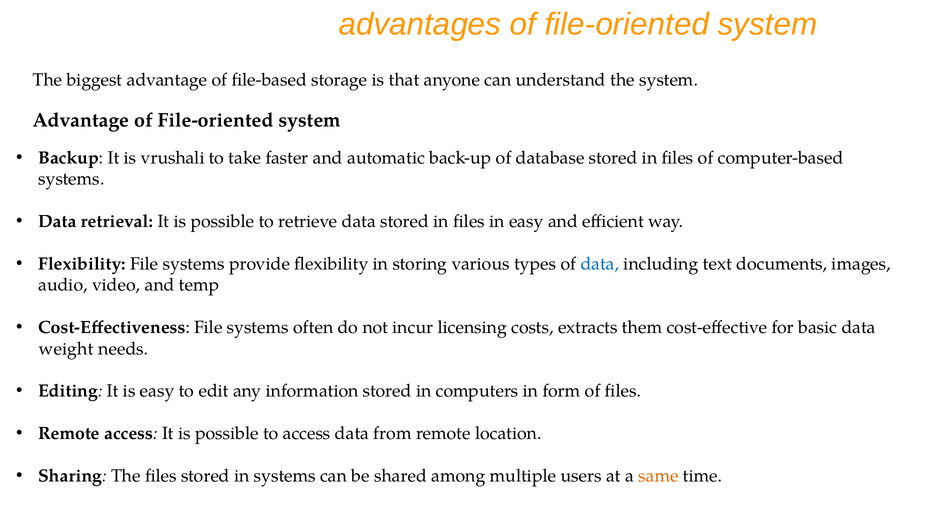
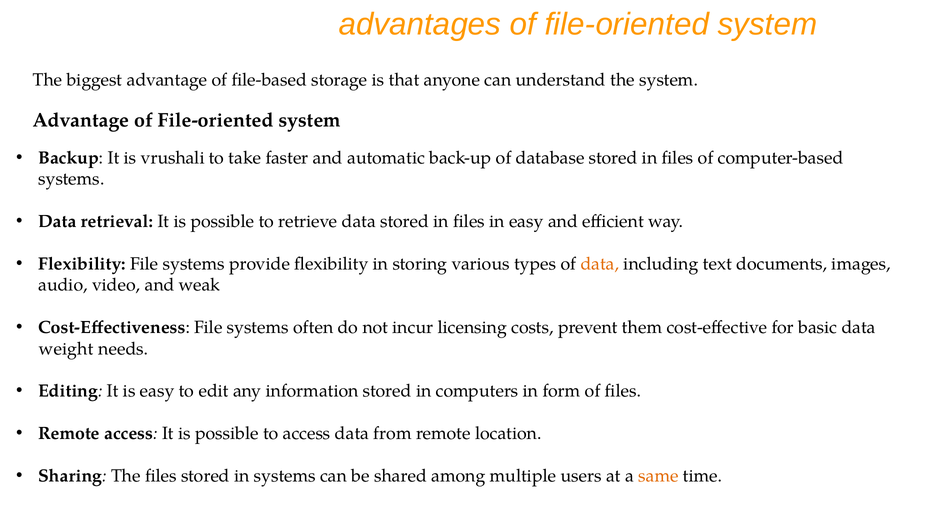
data colour: blue -> orange (600, 264)
temp: temp -> weak (199, 285)
extracts: extracts -> prevent (588, 327)
